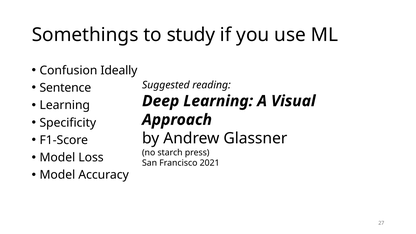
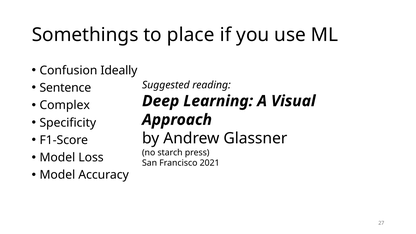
study: study -> place (191, 35)
Learning: Learning -> Complex (65, 105)
